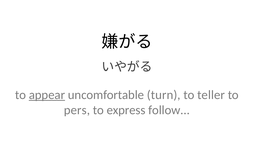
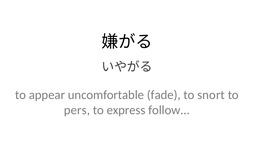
appear underline: present -> none (47, 95)
turn: turn -> fade (164, 95)
teller: teller -> snort (211, 95)
